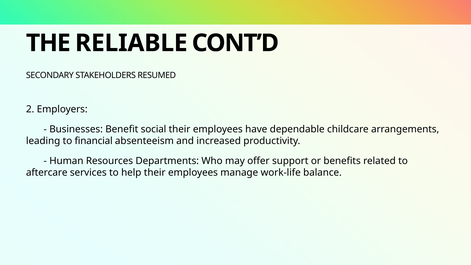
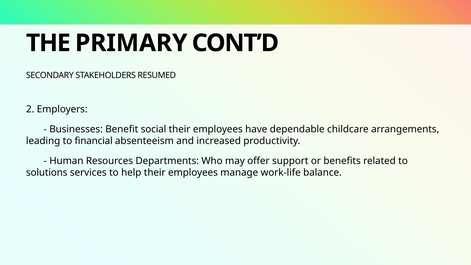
RELIABLE: RELIABLE -> PRIMARY (131, 43)
aftercare: aftercare -> solutions (47, 173)
